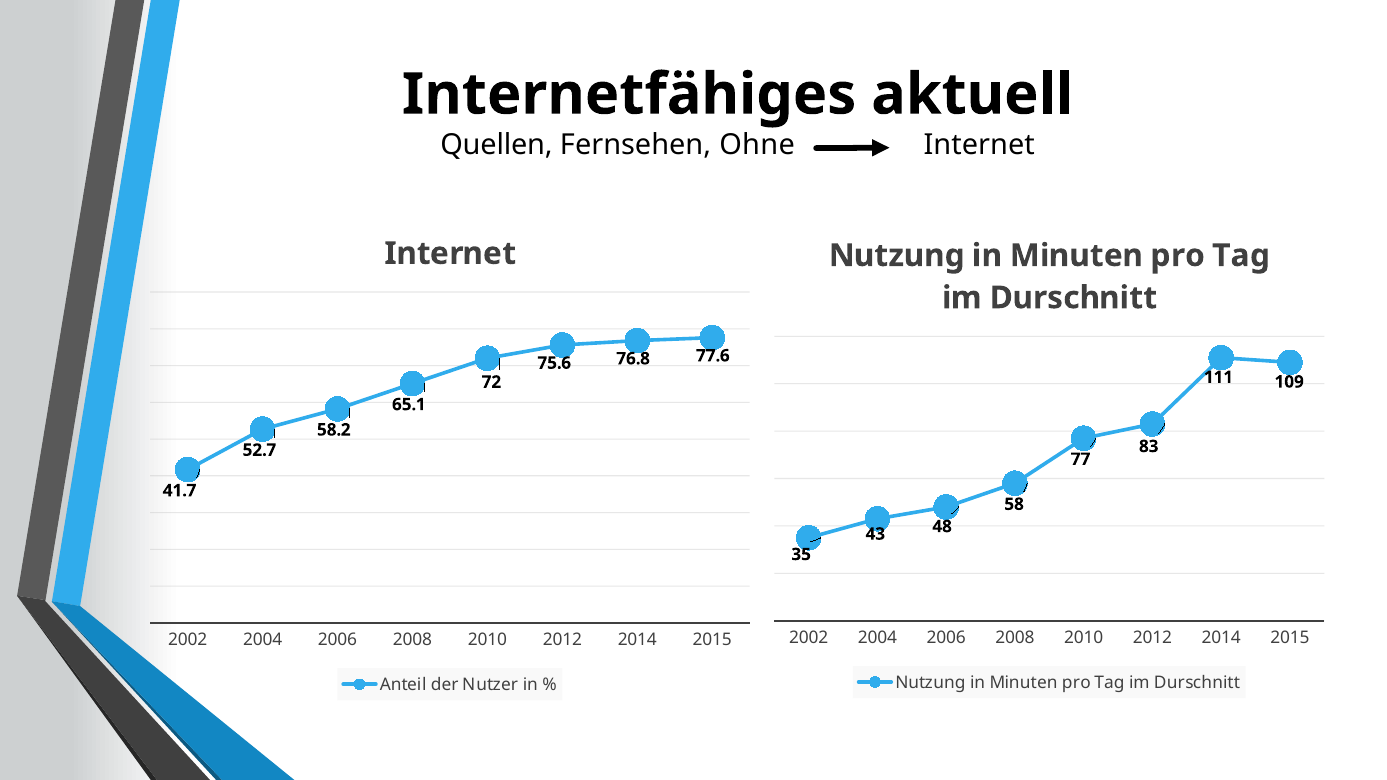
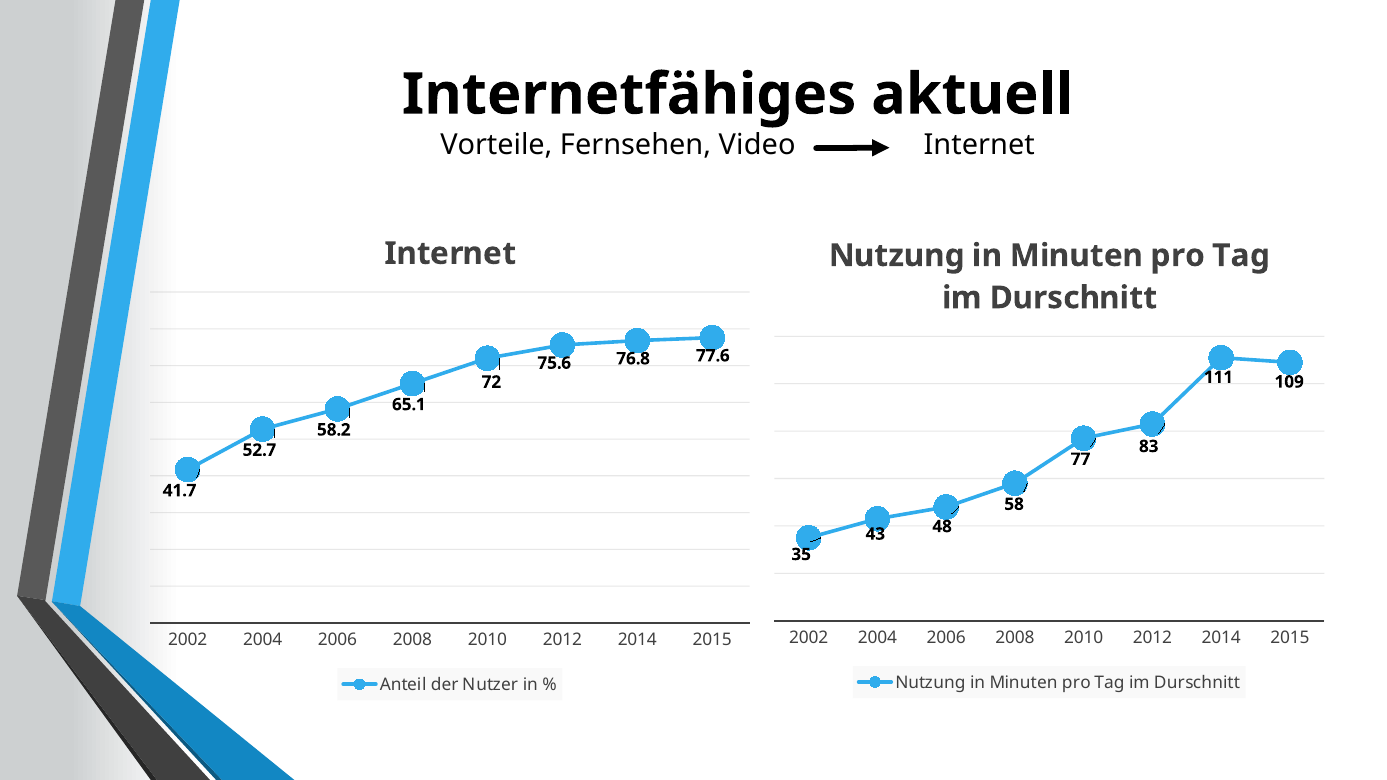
Quellen: Quellen -> Vorteile (496, 145)
Ohne: Ohne -> Video (757, 145)
